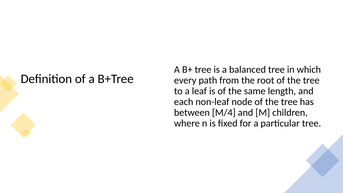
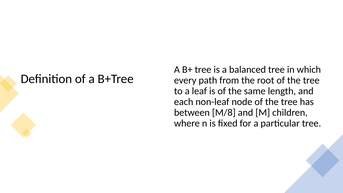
M/4: M/4 -> M/8 (224, 113)
